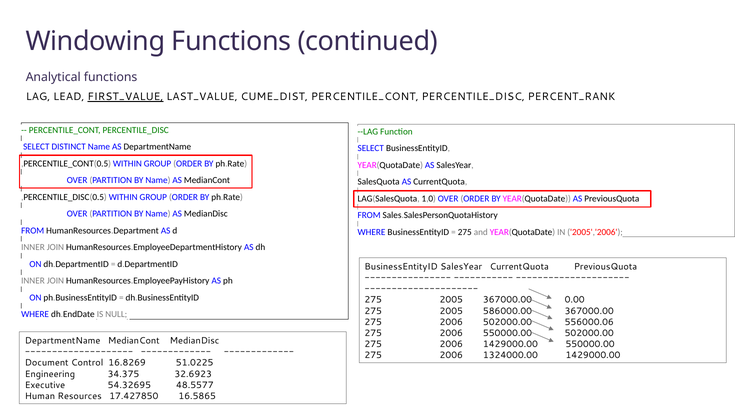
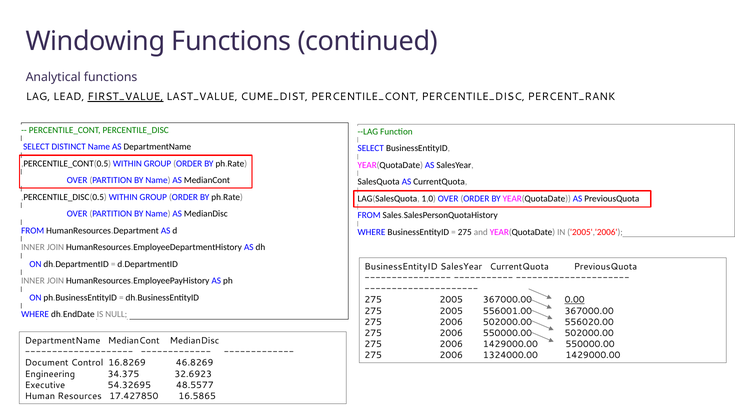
0.00 underline: none -> present (575, 300)
586000.00: 586000.00 -> 556001.00 (508, 311)
556000.06: 556000.06 -> 556020.00 (589, 322)
51.0225: 51.0225 -> 46.8269 (195, 362)
